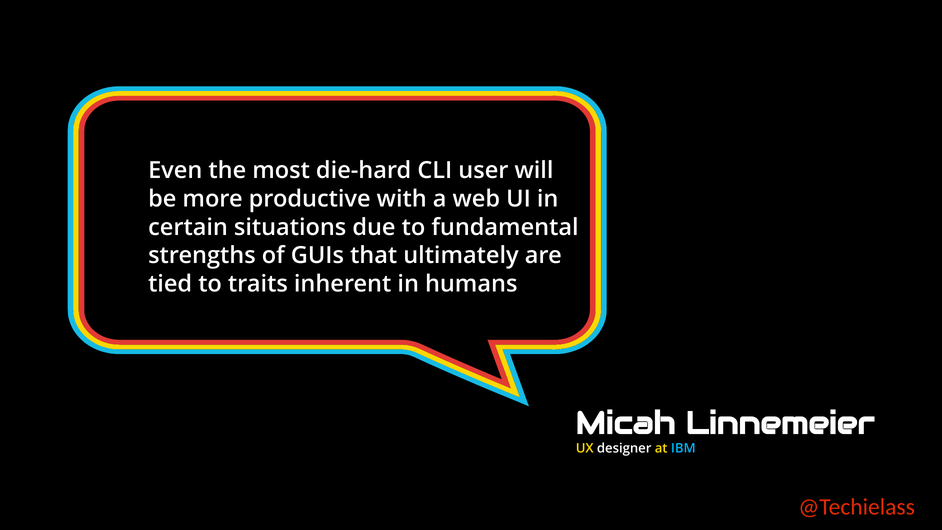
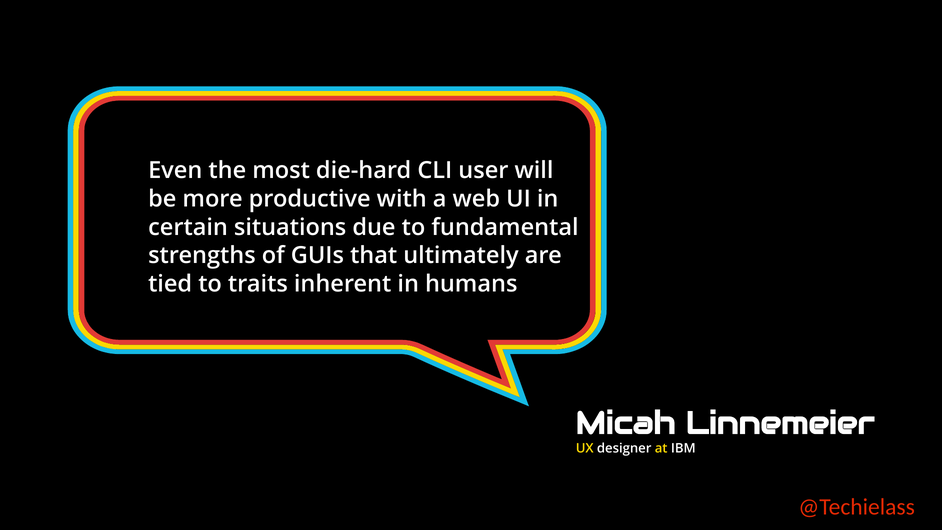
IBM colour: light blue -> white (683, 449)
